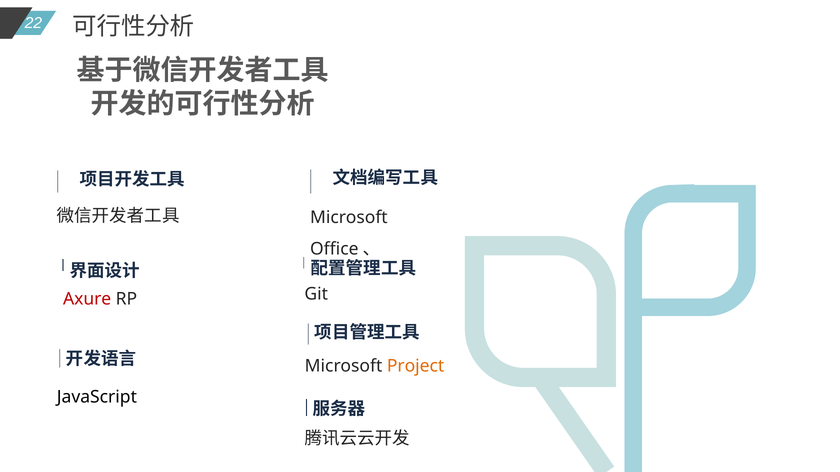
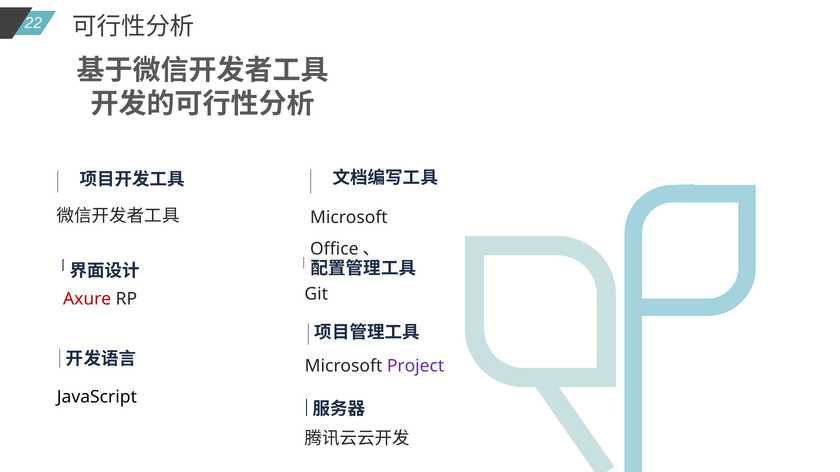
Project colour: orange -> purple (416, 366)
